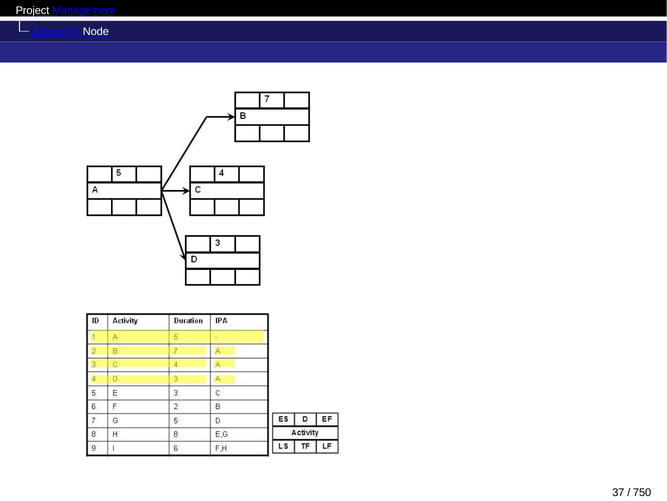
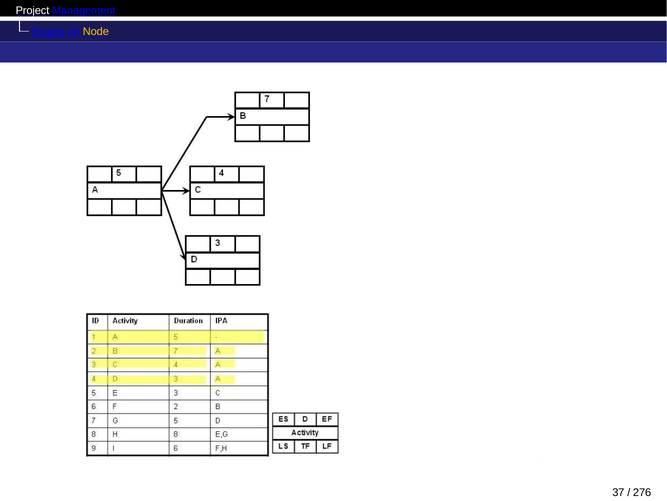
Logical: Logical -> Stages (48, 31)
Node colour: white -> yellow (96, 31)
750: 750 -> 276 (642, 493)
